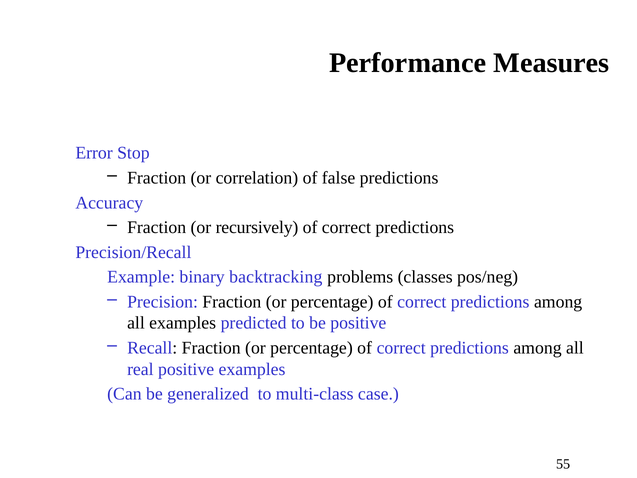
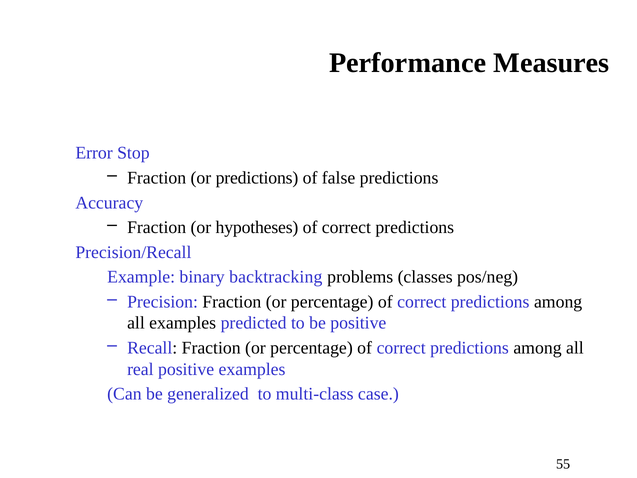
or correlation: correlation -> predictions (257, 178)
recursively: recursively -> hypotheses (257, 227)
